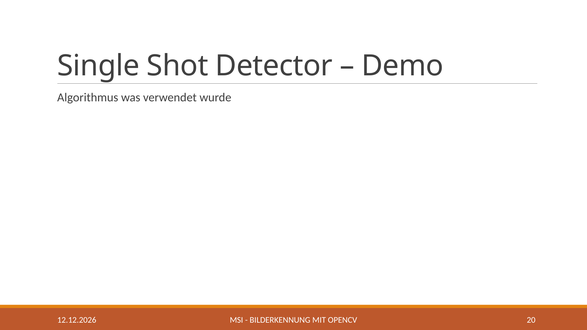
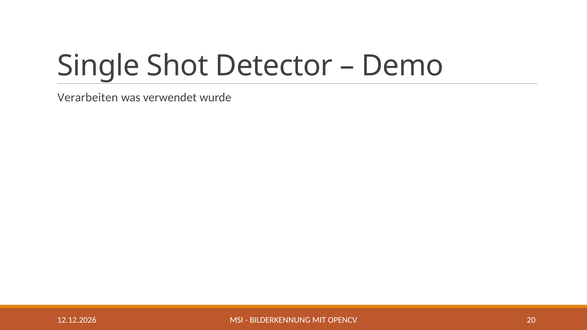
Algorithmus: Algorithmus -> Verarbeiten (88, 98)
